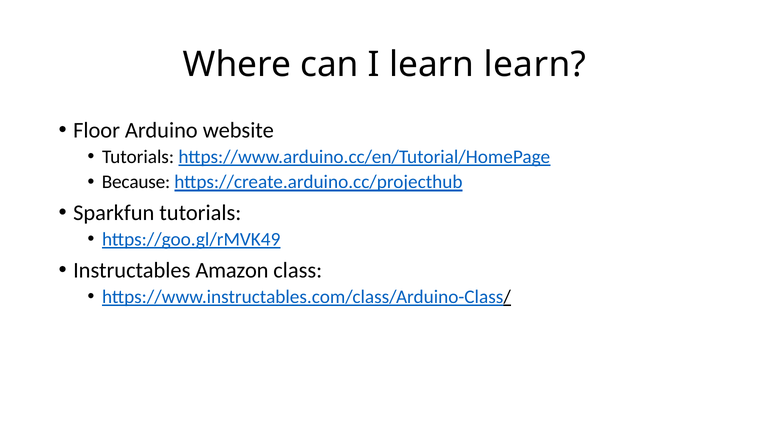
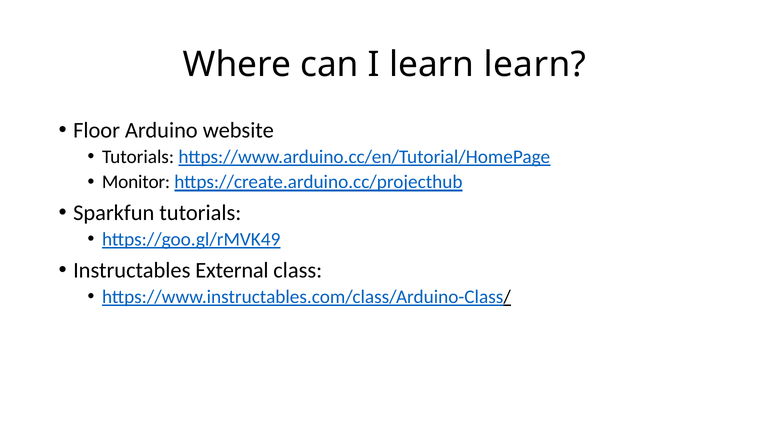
Because: Because -> Monitor (136, 182)
Amazon: Amazon -> External (232, 270)
